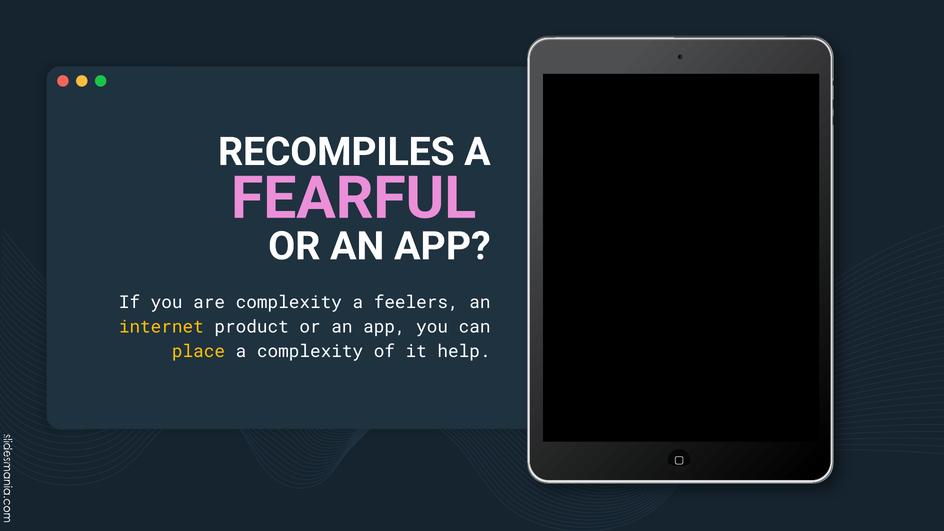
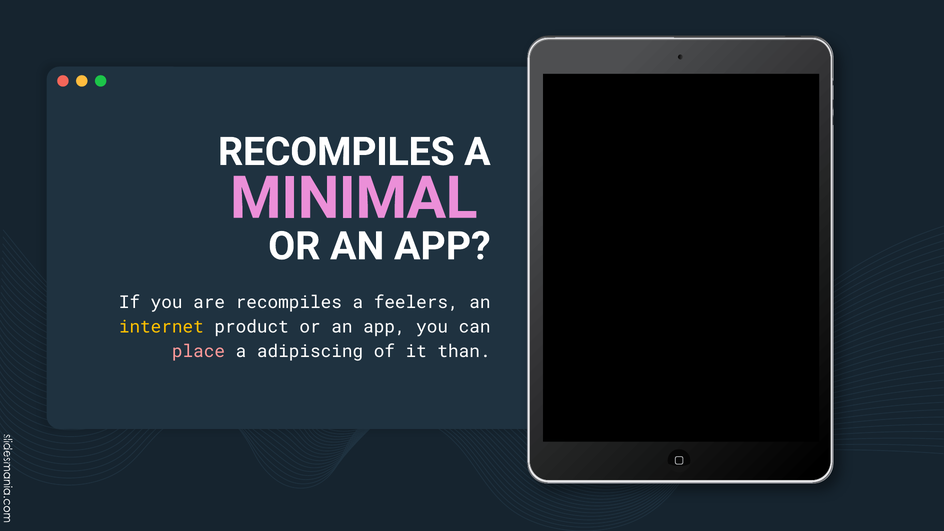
FEARFUL: FEARFUL -> MINIMAL (354, 198)
are complexity: complexity -> recompiles (289, 303)
place colour: yellow -> pink (199, 351)
a complexity: complexity -> adipiscing (310, 351)
help: help -> than (464, 351)
